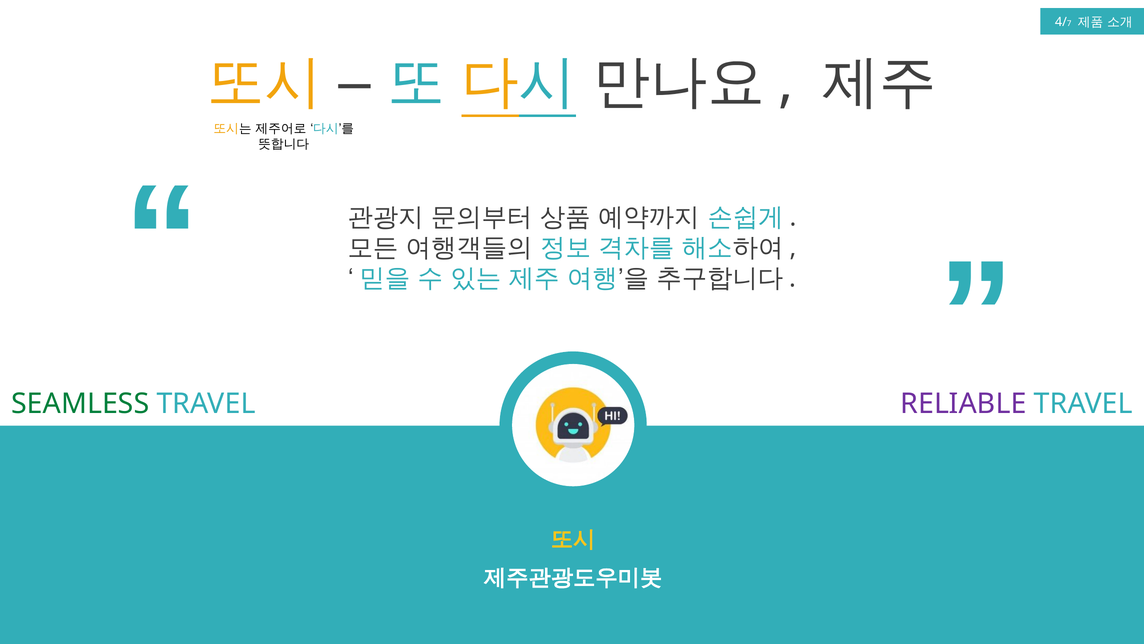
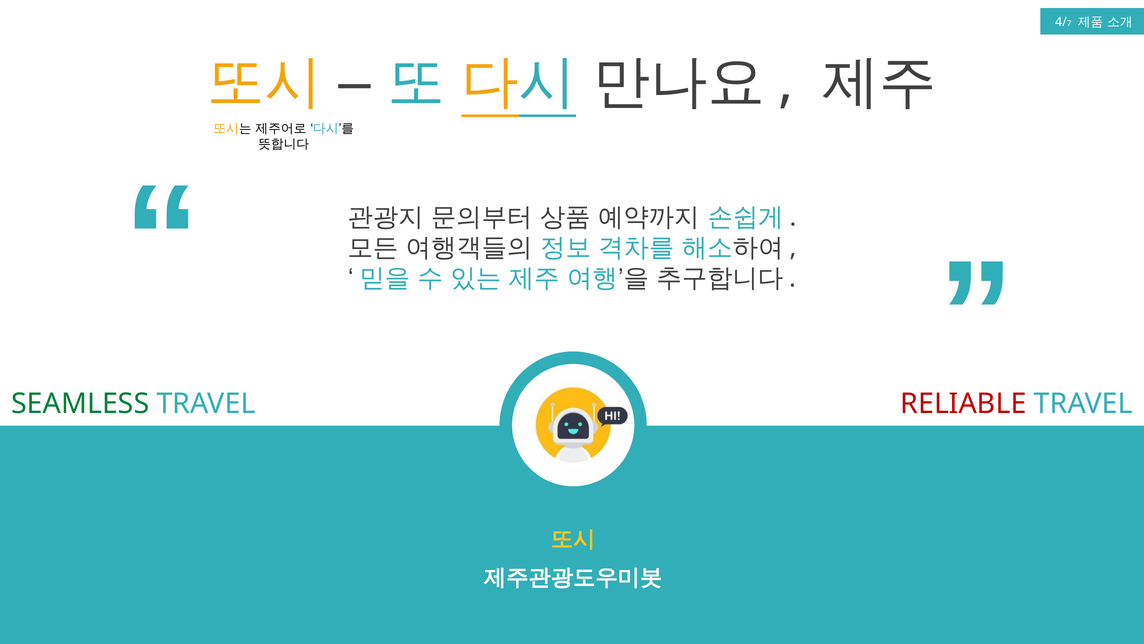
RELIABLE colour: purple -> red (963, 403)
